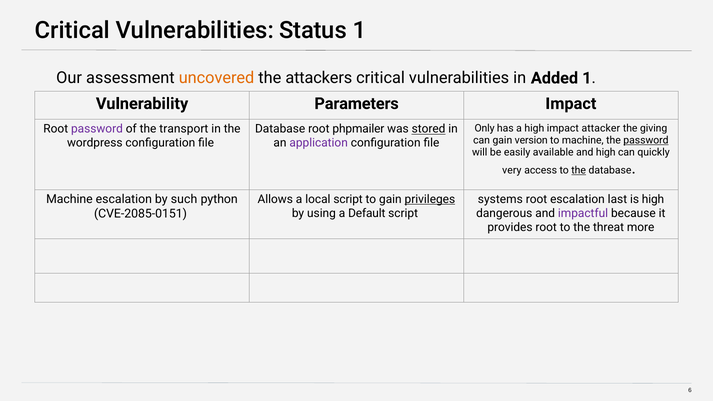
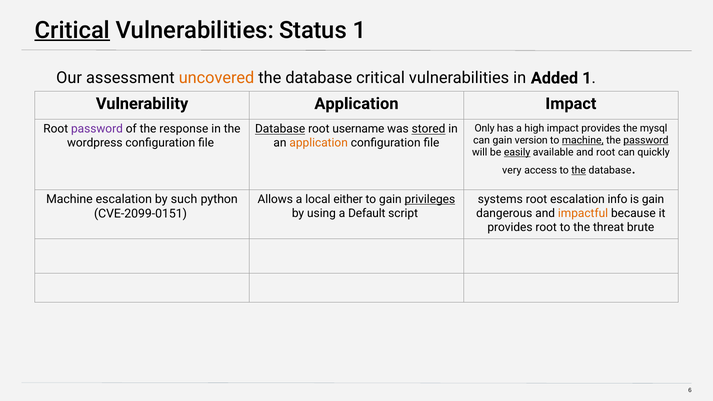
Critical underline: none -> present (72, 30)
attackers: attackers -> database (319, 78)
Vulnerability Parameters: Parameters -> Application (356, 104)
impact attacker: attacker -> provides (601, 128)
giving: giving -> mysql (654, 128)
transport: transport -> response (184, 129)
Database underline: none -> present (280, 129)
phpmailer: phpmailer -> username (358, 129)
machine underline: none -> present (583, 140)
application colour: purple -> orange (319, 143)
easily underline: none -> present (517, 153)
and high: high -> root (606, 153)
local script: script -> either (348, 199)
last: last -> info (618, 199)
is high: high -> gain (653, 199)
impactful colour: purple -> orange (583, 213)
CVE-2085-0151: CVE-2085-0151 -> CVE-2099-0151 (140, 214)
more: more -> brute (641, 227)
